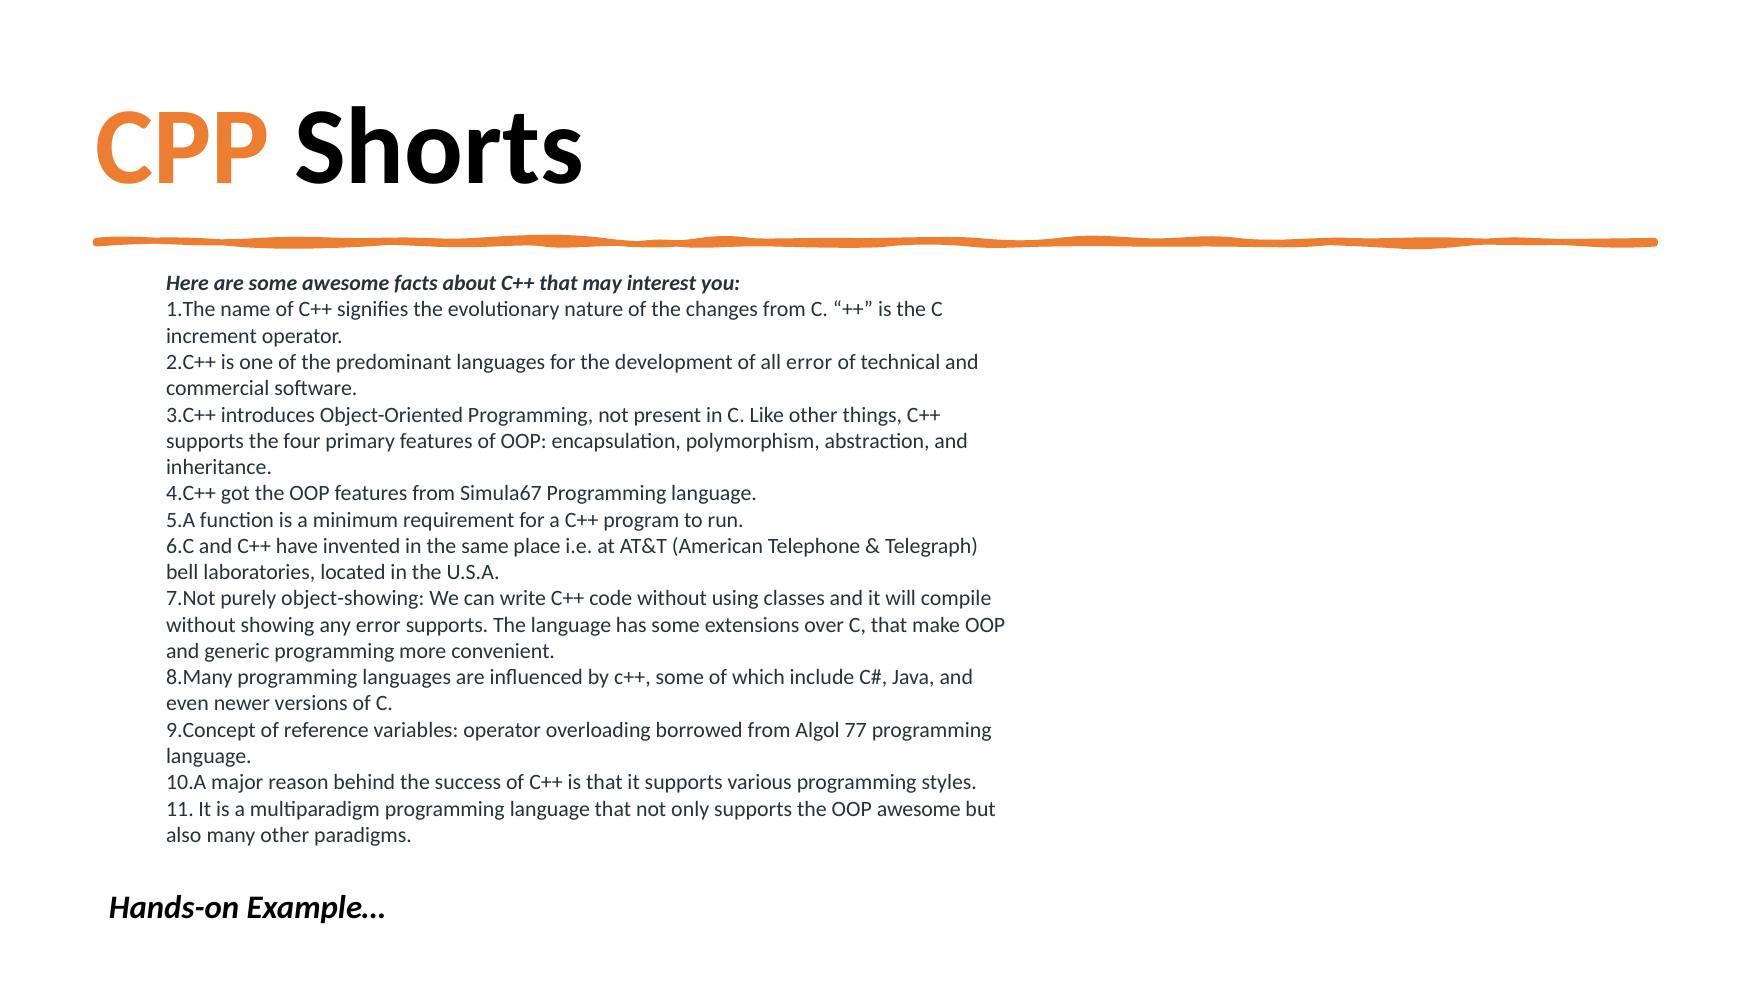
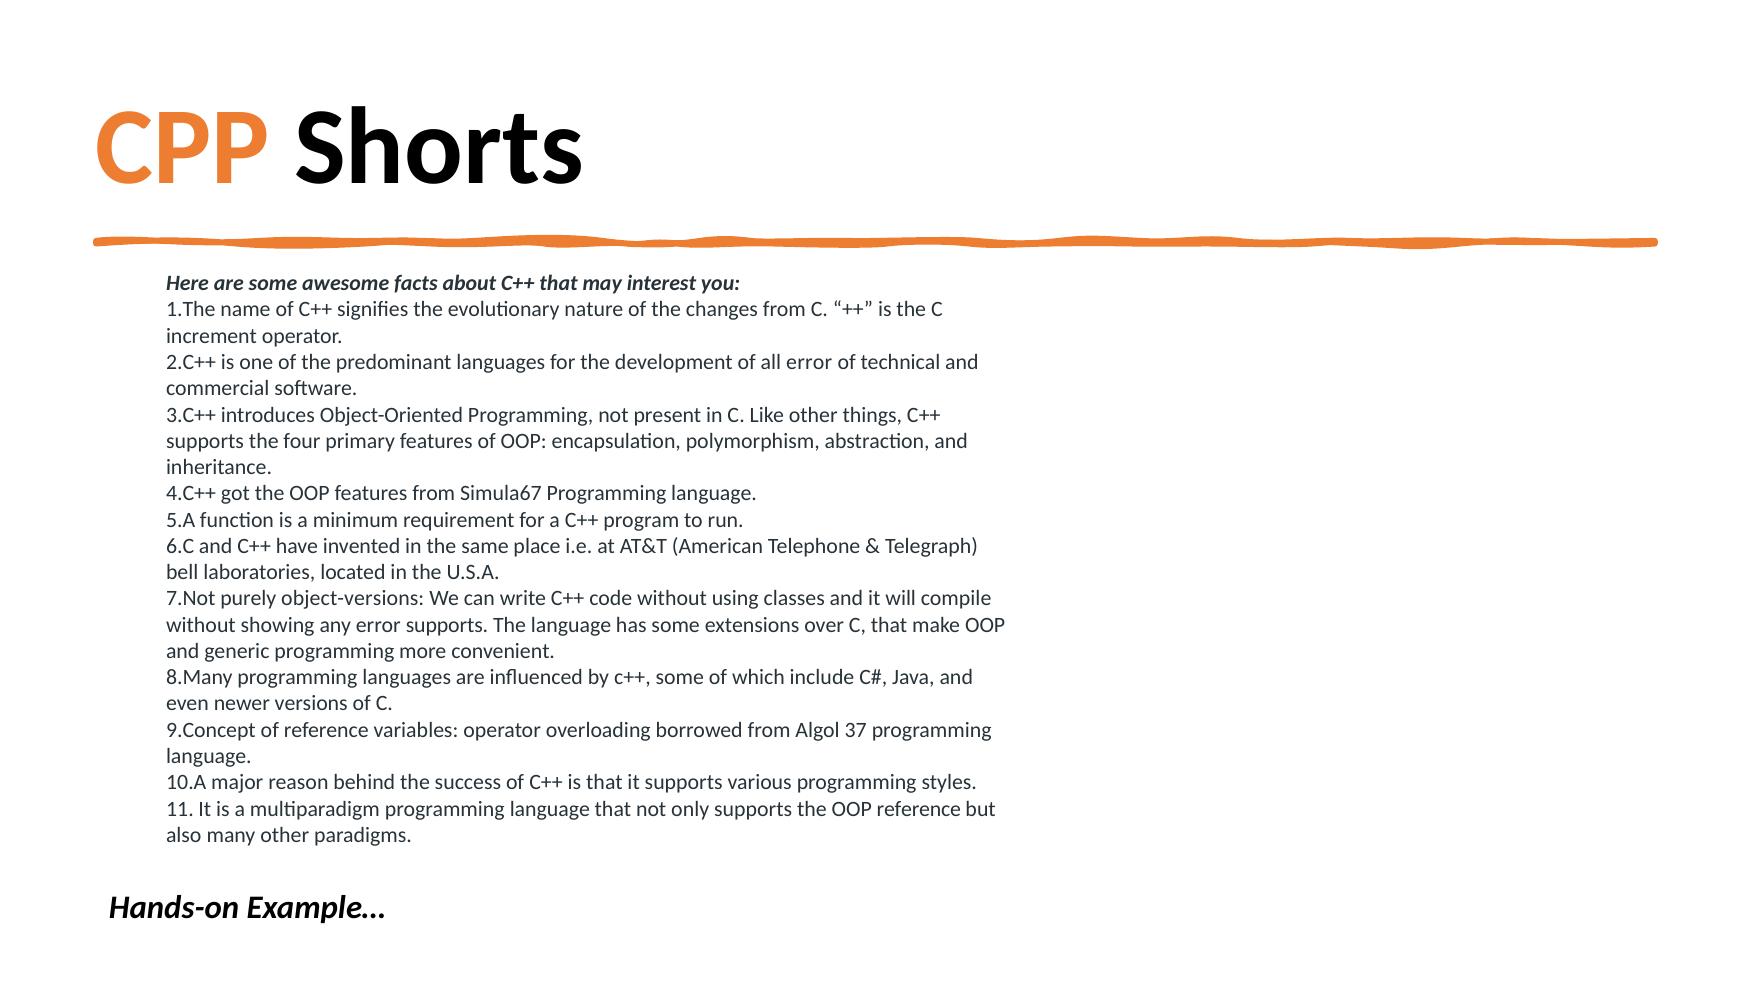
object-showing: object-showing -> object-versions (353, 599)
77: 77 -> 37 (856, 730)
OOP awesome: awesome -> reference (919, 809)
